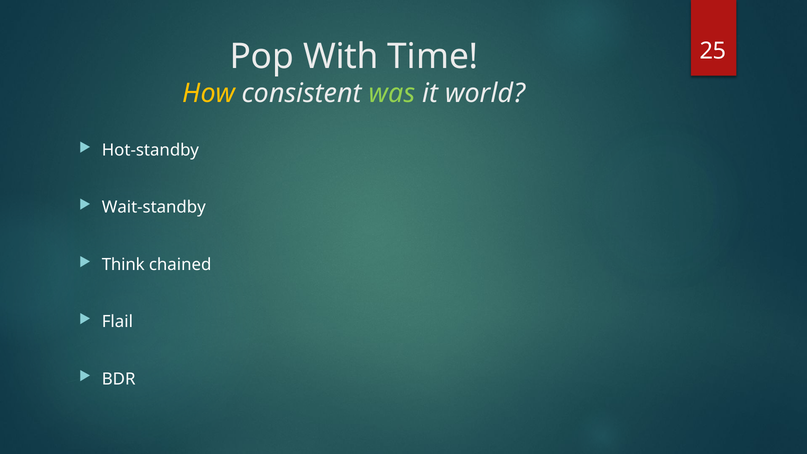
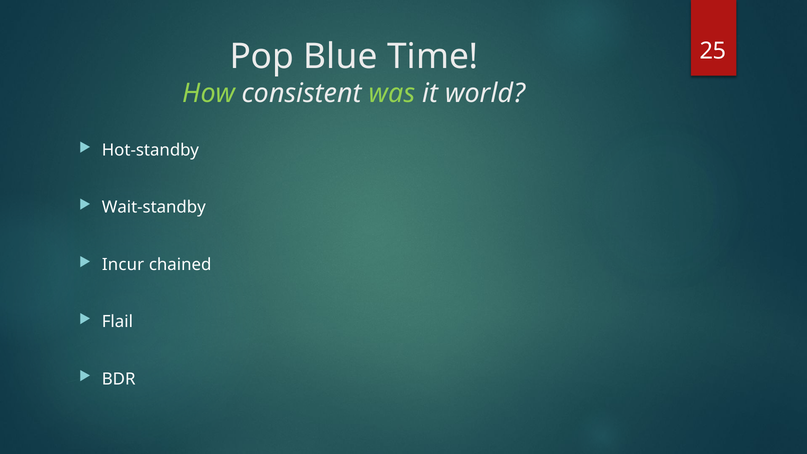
With: With -> Blue (340, 57)
How colour: yellow -> light green (209, 93)
Think: Think -> Incur (123, 265)
